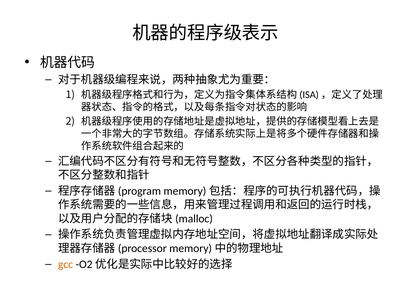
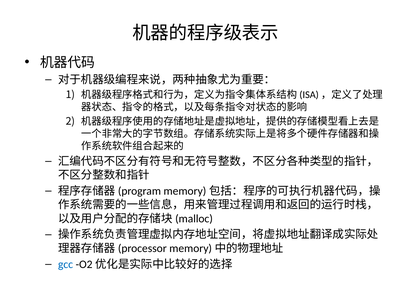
gcc colour: orange -> blue (66, 264)
